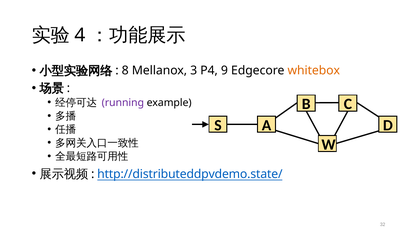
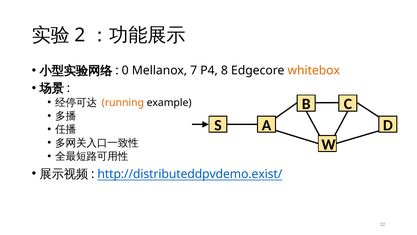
4: 4 -> 2 (80, 35)
8: 8 -> 0 (125, 71)
3: 3 -> 7 (194, 71)
9: 9 -> 8 (224, 71)
running colour: purple -> orange (123, 102)
http://distributeddpvdemo.state/: http://distributeddpvdemo.state/ -> http://distributeddpvdemo.exist/ (190, 174)
